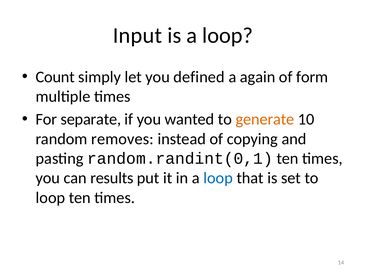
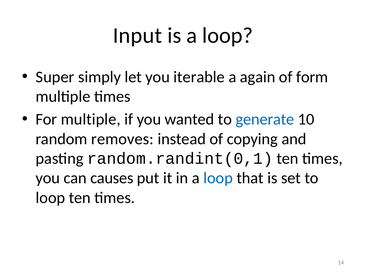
Count: Count -> Super (55, 77)
defined: defined -> iterable (199, 77)
For separate: separate -> multiple (91, 119)
generate colour: orange -> blue (265, 119)
results: results -> causes (112, 178)
